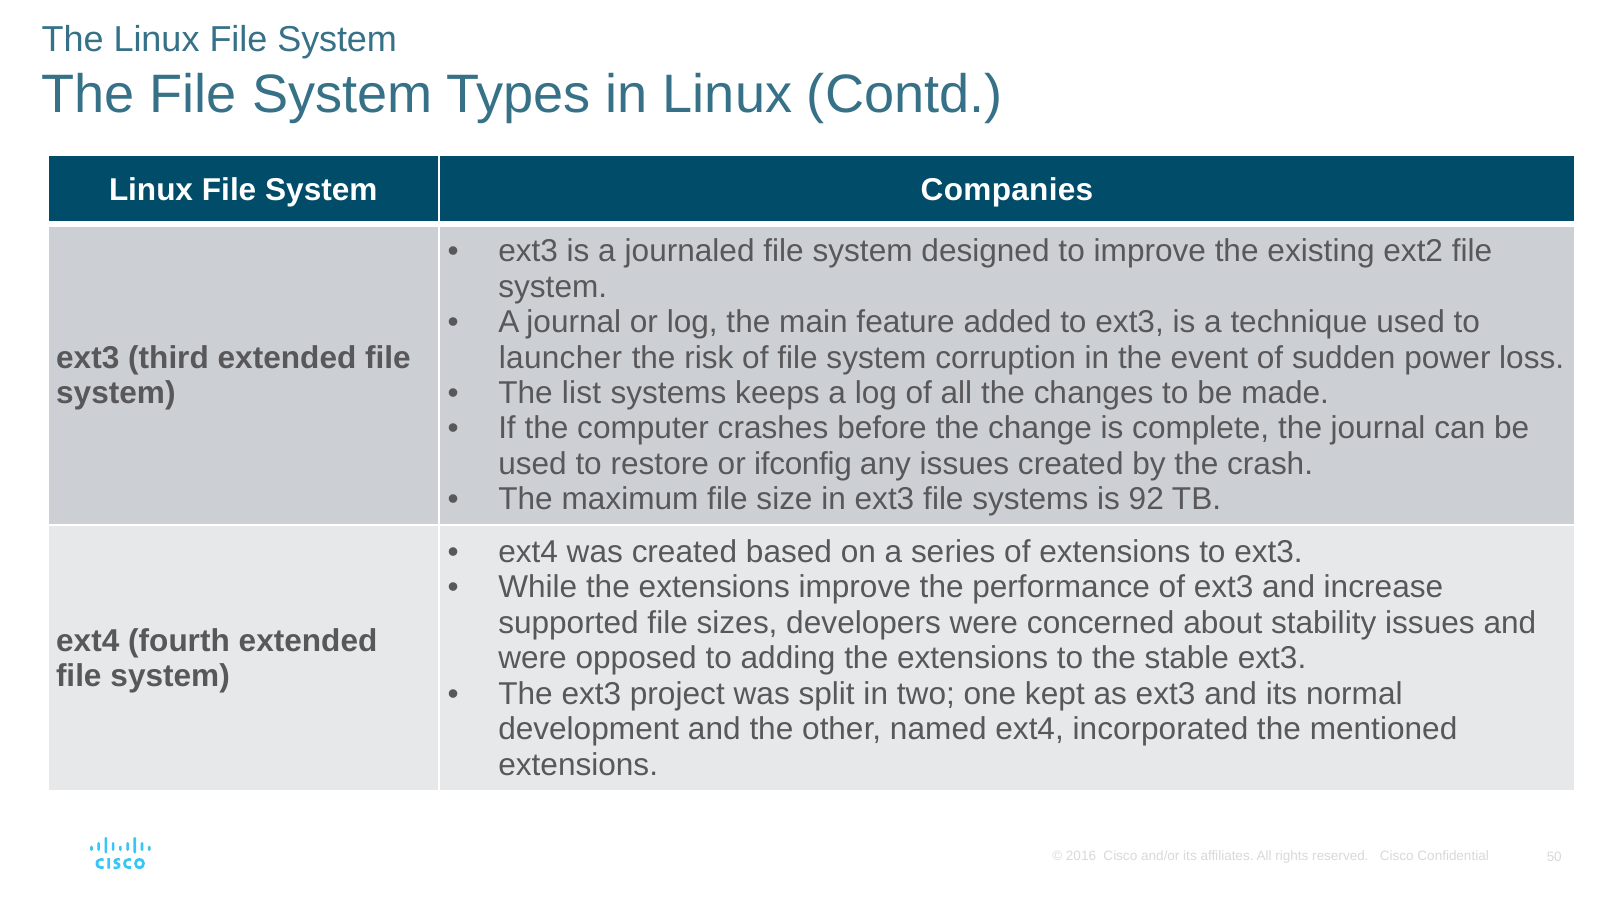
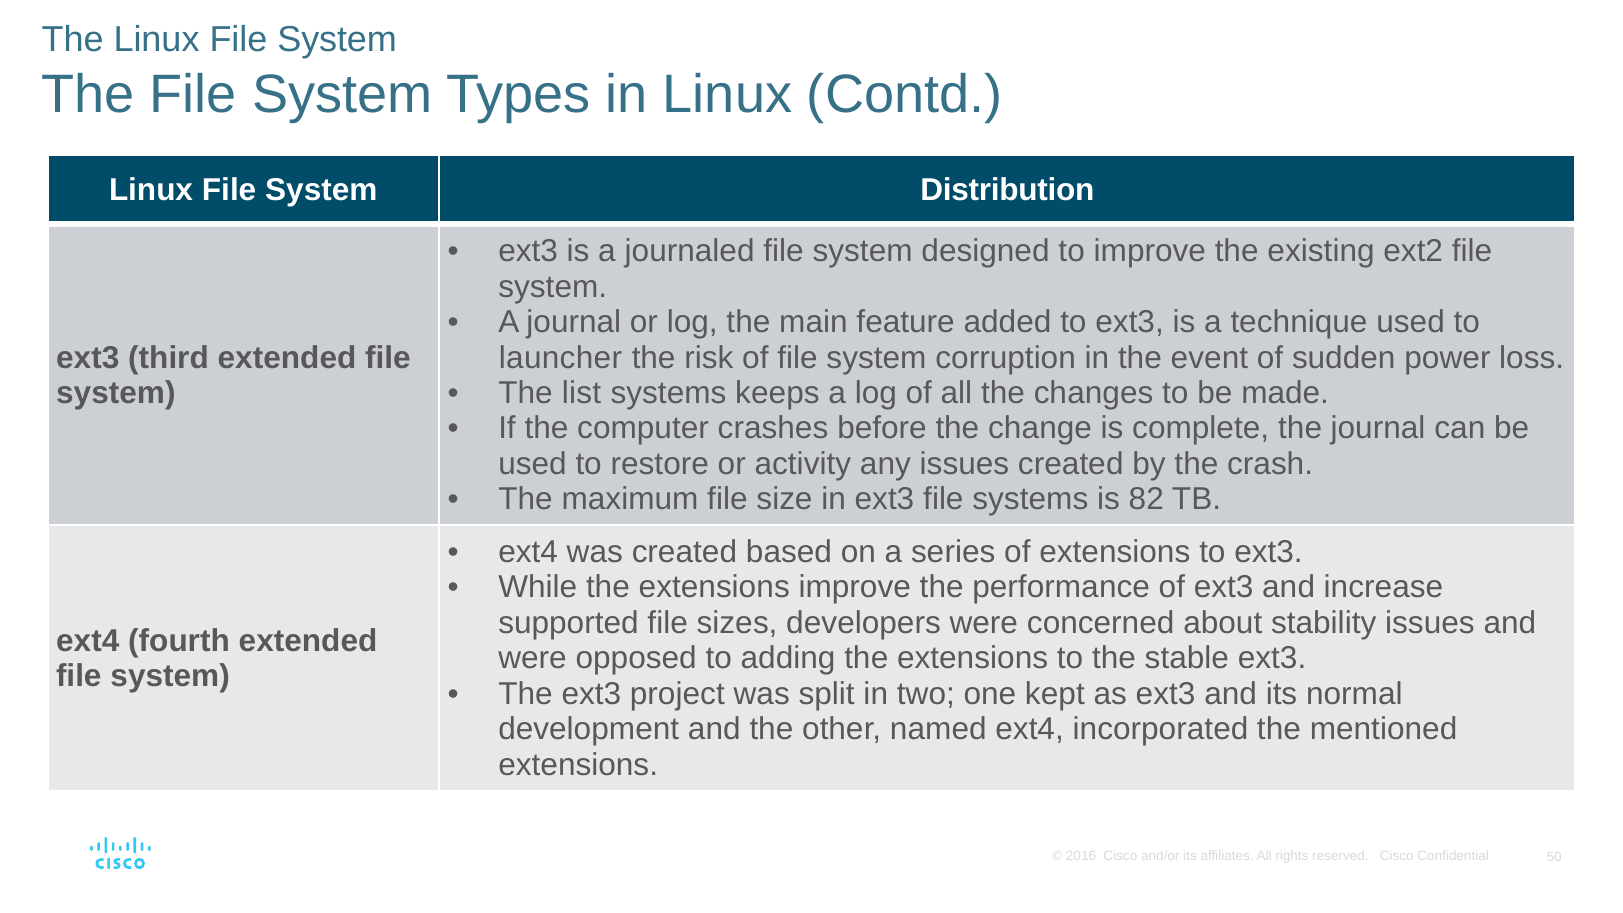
Companies: Companies -> Distribution (1007, 190)
ifconfig: ifconfig -> activity (803, 464)
92: 92 -> 82 (1146, 499)
